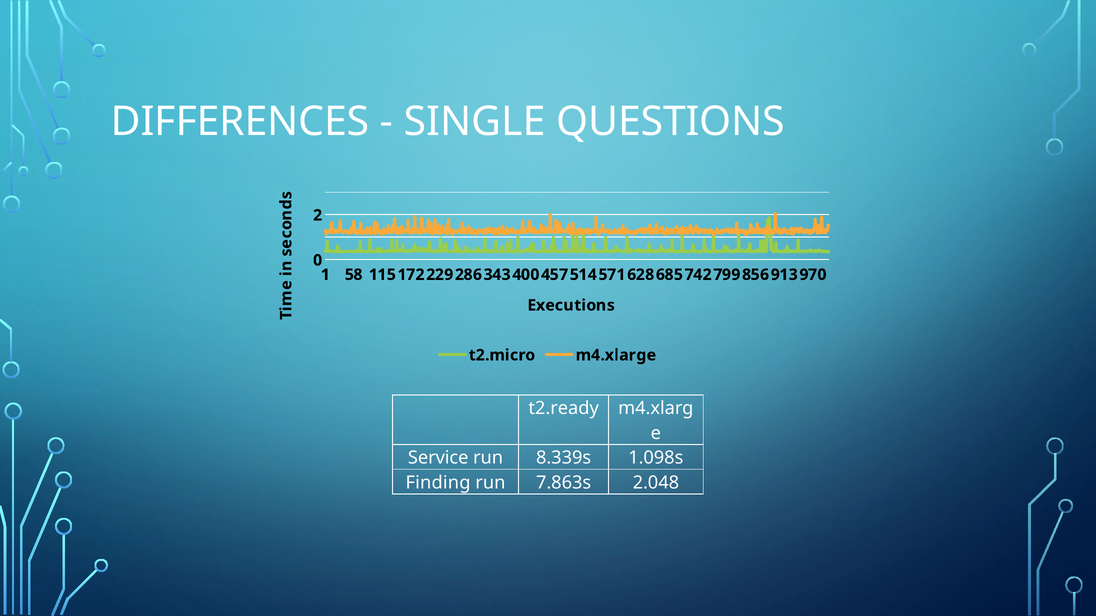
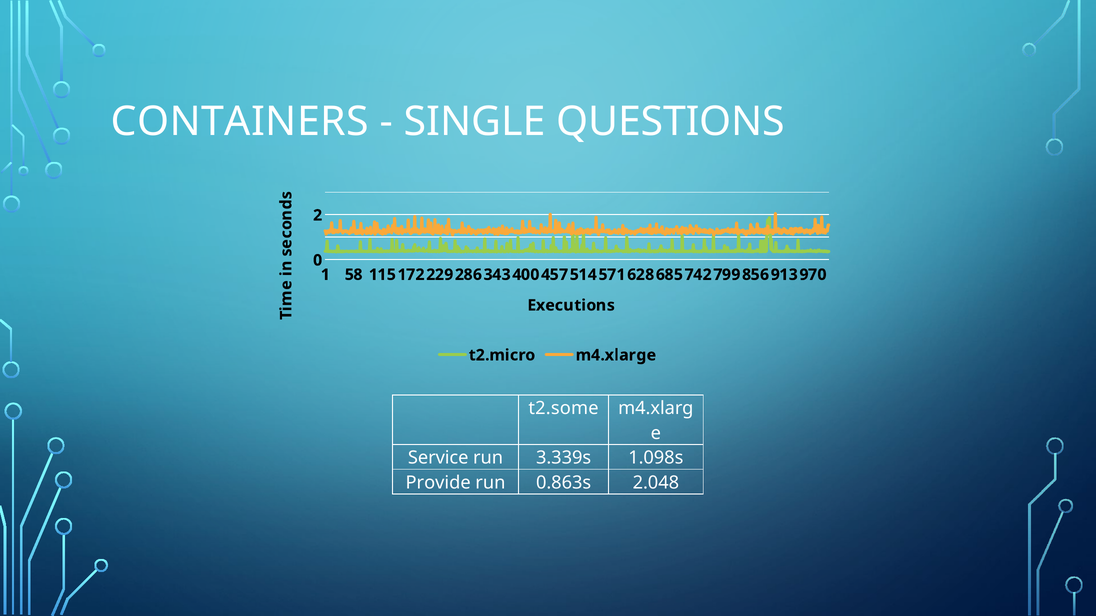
DIFFERENCES: DIFFERENCES -> CONTAINERS (240, 122)
t2.ready: t2.ready -> t2.some (564, 409)
8.339s: 8.339s -> 3.339s (564, 458)
Finding: Finding -> Provide (438, 483)
7.863s: 7.863s -> 0.863s (564, 483)
